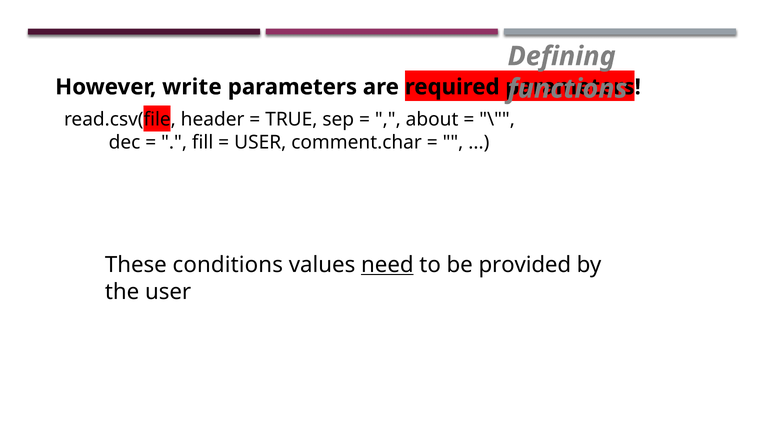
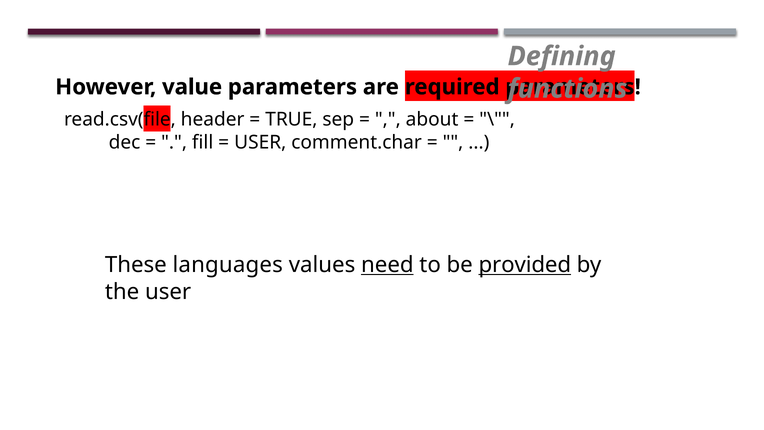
write: write -> value (192, 87)
conditions: conditions -> languages (228, 265)
provided underline: none -> present (525, 265)
